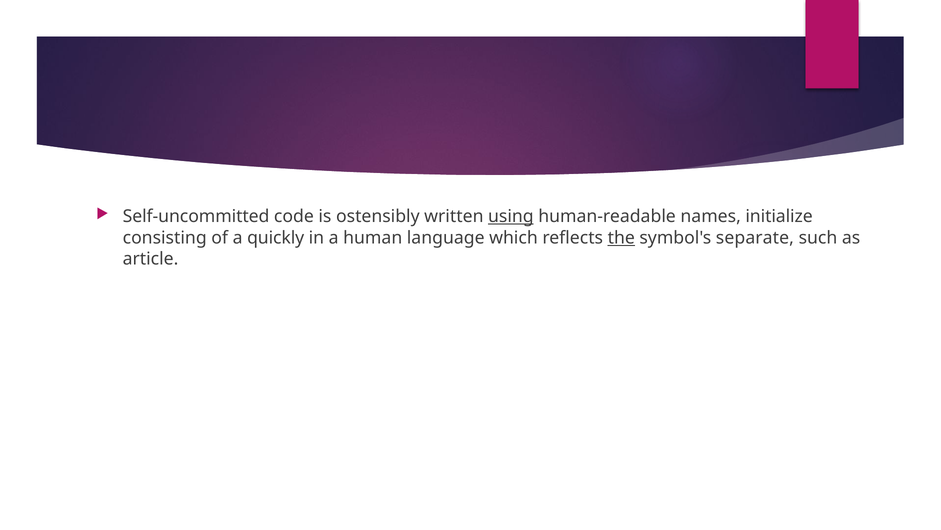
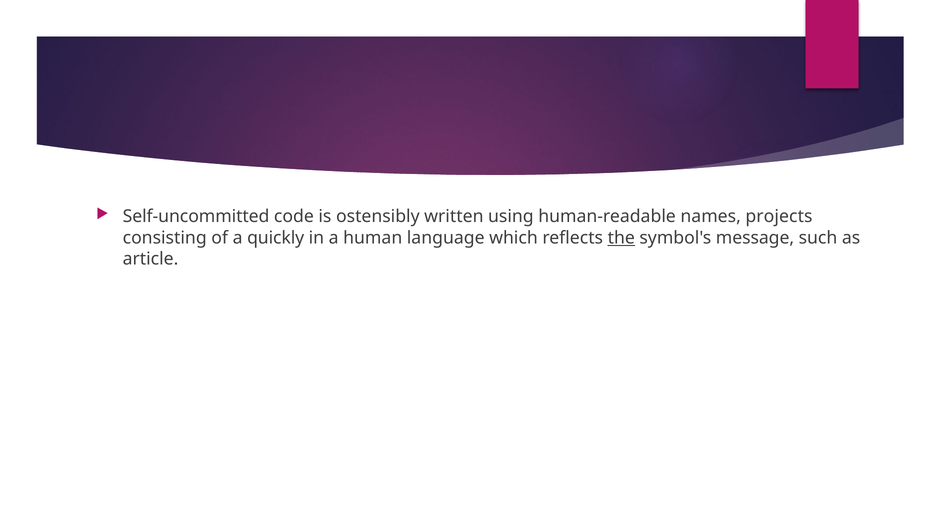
using underline: present -> none (511, 216)
initialize: initialize -> projects (779, 216)
separate: separate -> message (755, 237)
